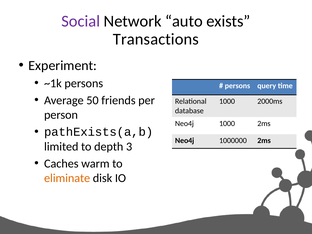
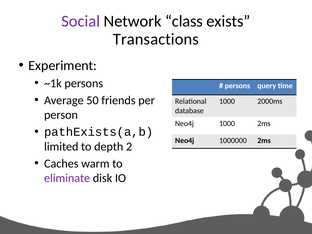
auto: auto -> class (184, 21)
3: 3 -> 2 (129, 147)
eliminate colour: orange -> purple (67, 178)
